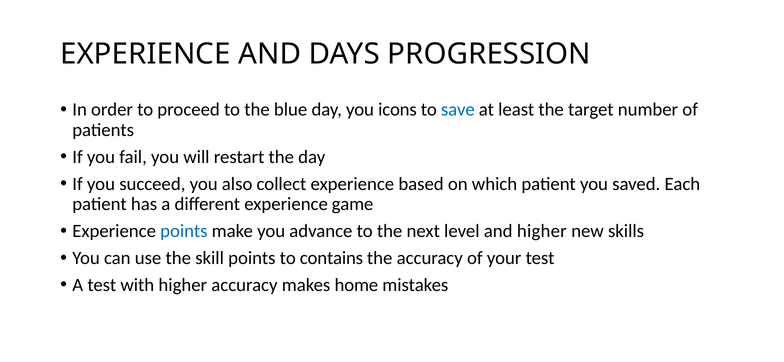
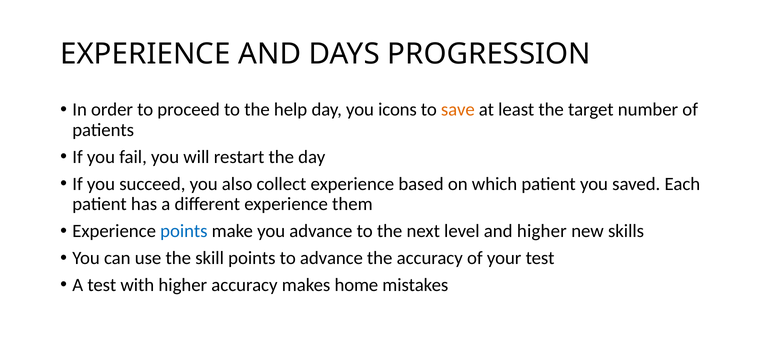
blue: blue -> help (291, 110)
save colour: blue -> orange (458, 110)
game: game -> them (352, 204)
to contains: contains -> advance (331, 258)
